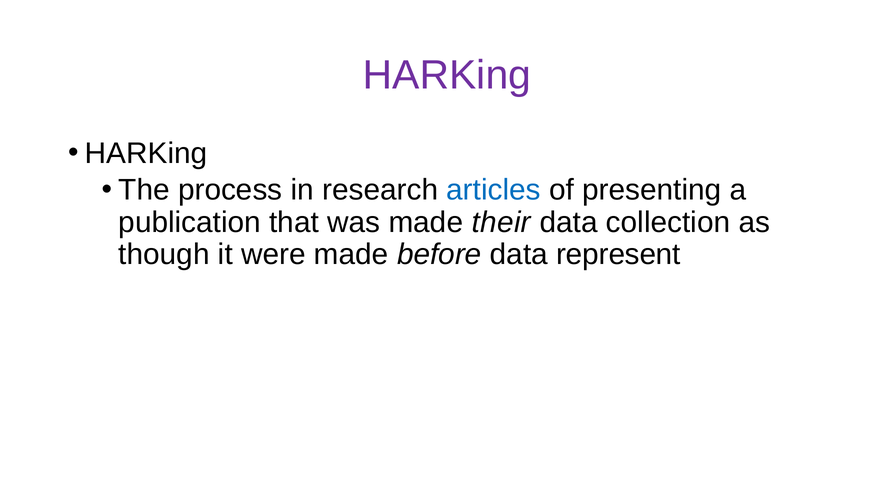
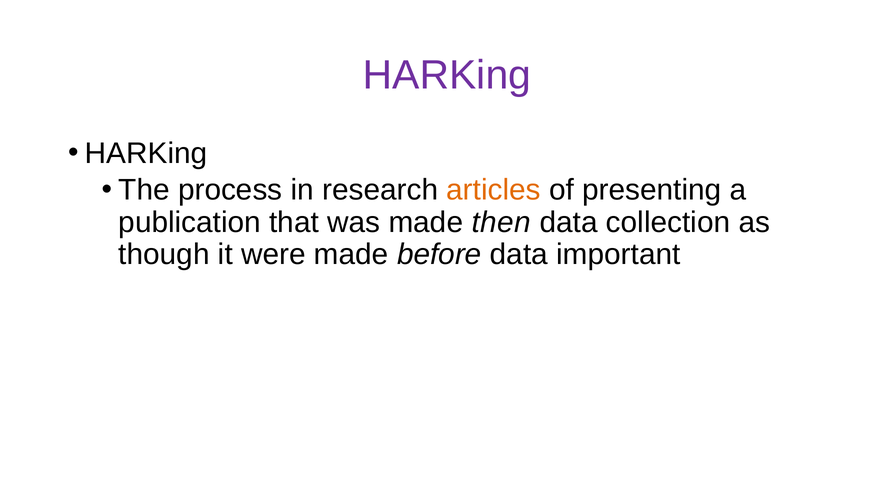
articles colour: blue -> orange (494, 190)
their: their -> then (501, 222)
represent: represent -> important (618, 254)
